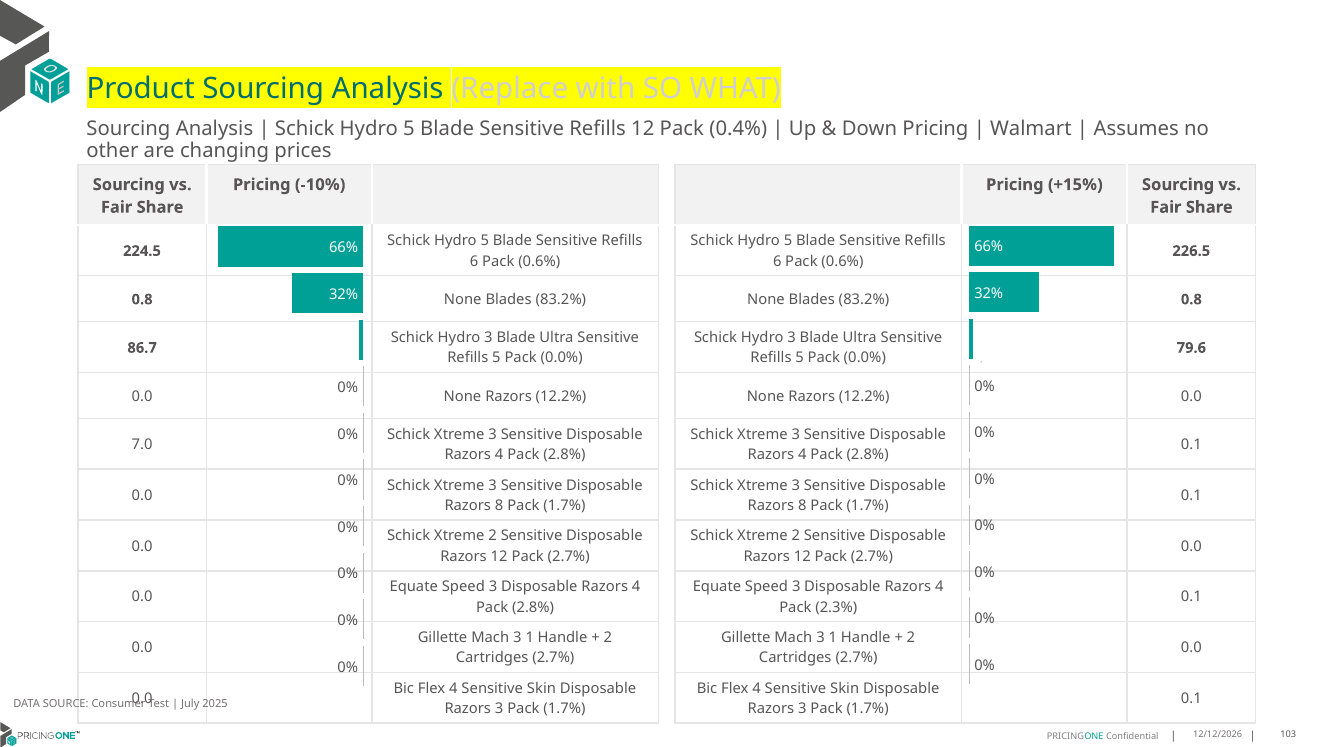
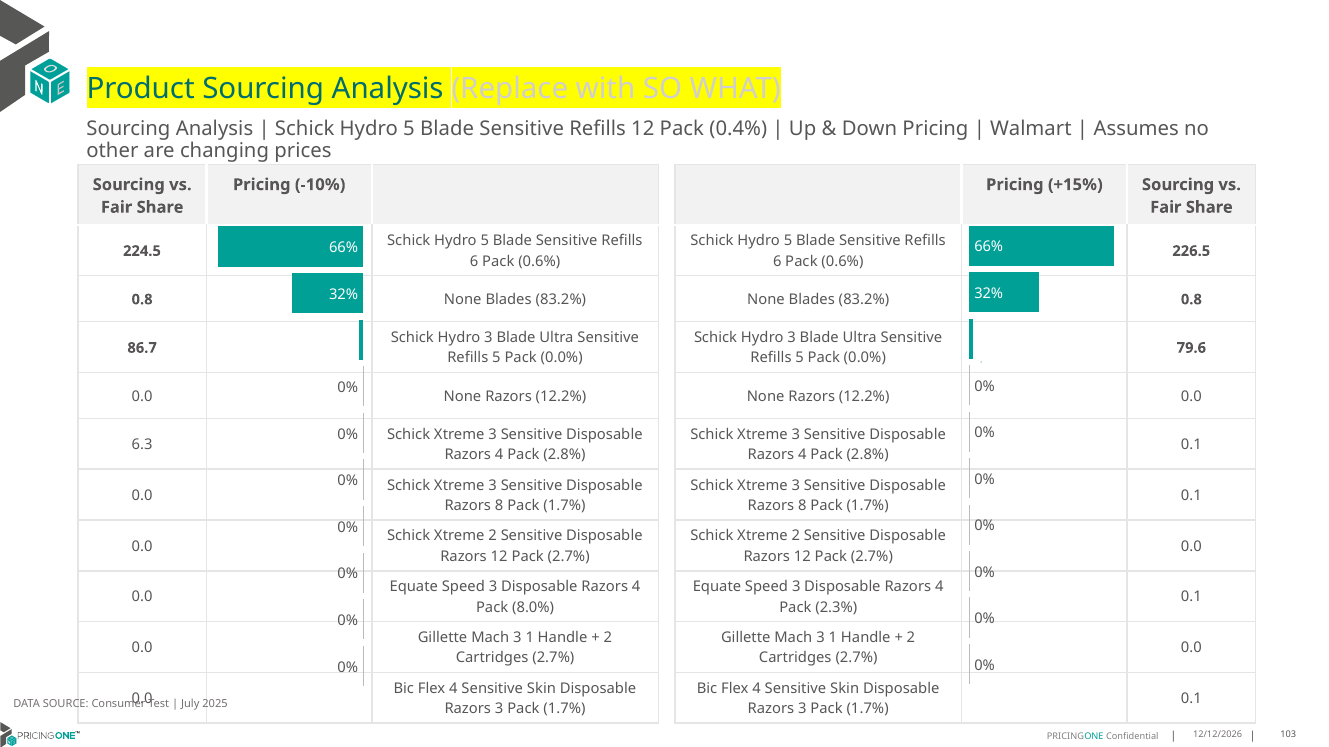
7.0: 7.0 -> 6.3 (142, 445)
2.8%: 2.8% -> 8.0% (533, 608)
